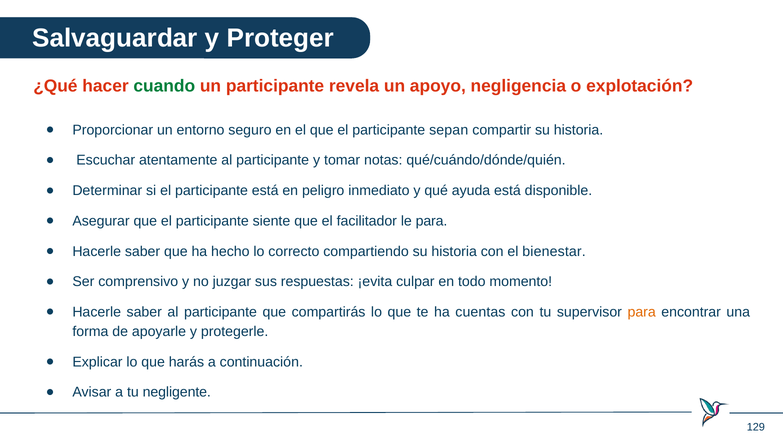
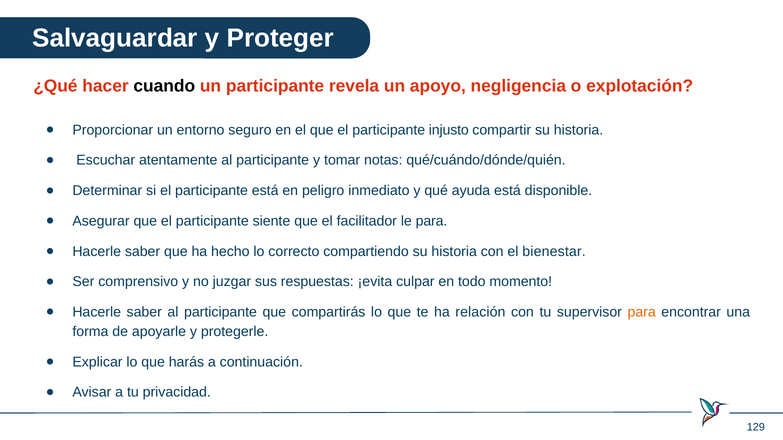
cuando colour: green -> black (164, 86)
sepan: sepan -> injusto (449, 130)
cuentas: cuentas -> relación (480, 312)
negligente: negligente -> privacidad (177, 393)
